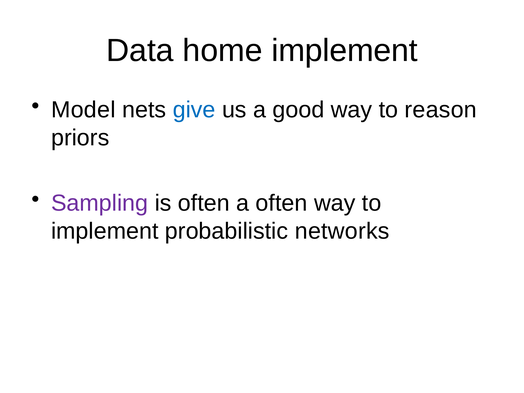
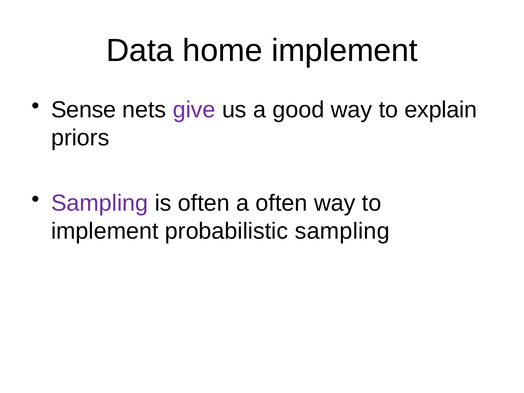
Model: Model -> Sense (84, 110)
give colour: blue -> purple (194, 110)
reason: reason -> explain (441, 110)
probabilistic networks: networks -> sampling (342, 231)
